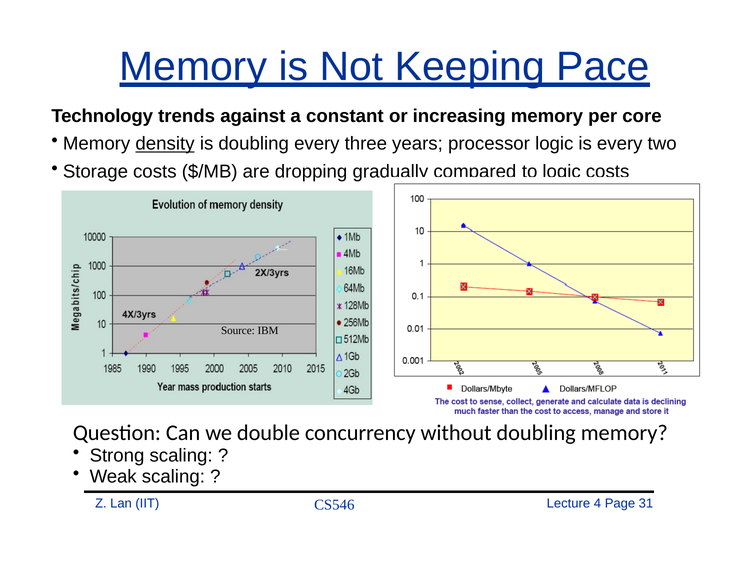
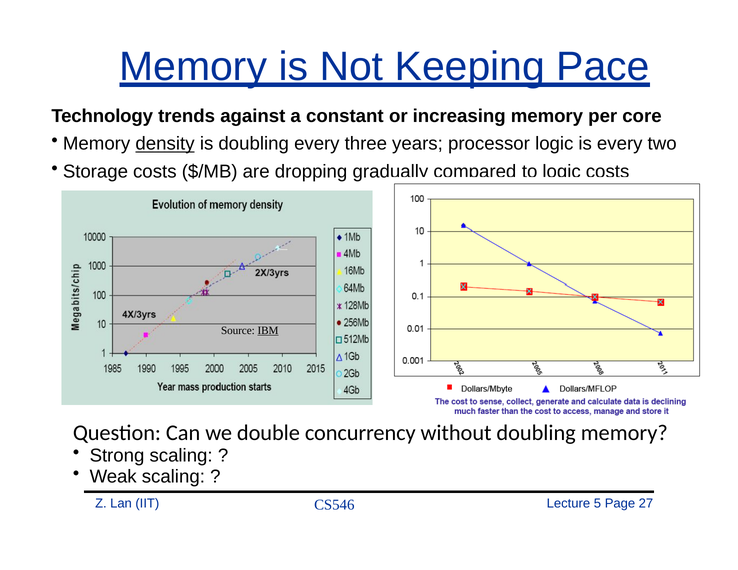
IBM underline: none -> present (268, 331)
4: 4 -> 5 (597, 504)
31: 31 -> 27 (646, 504)
